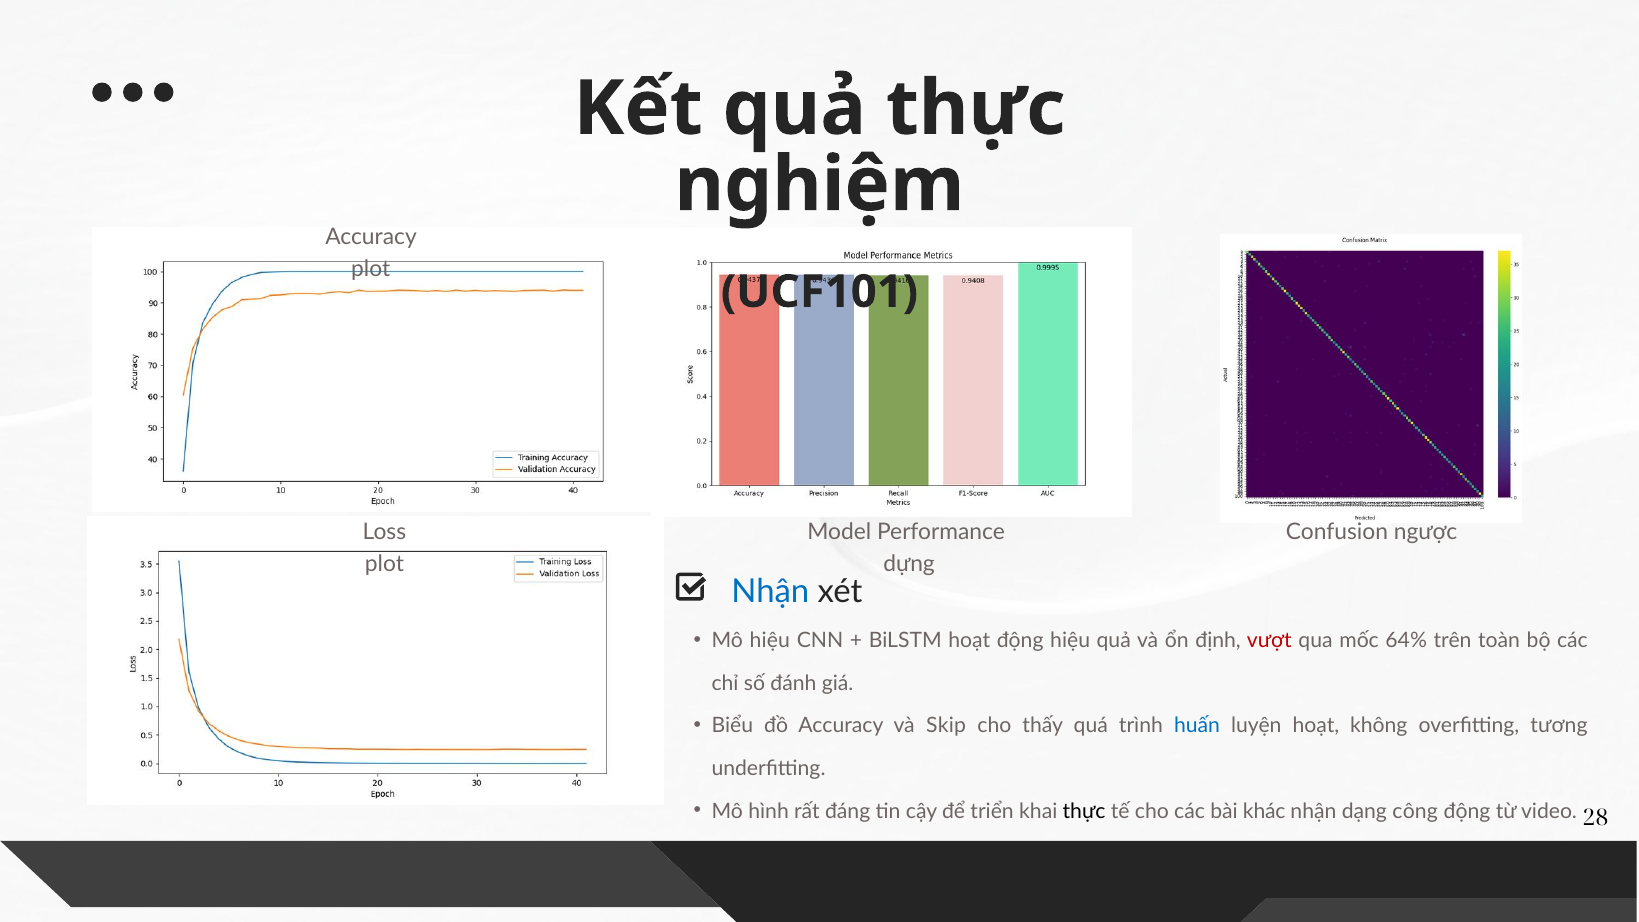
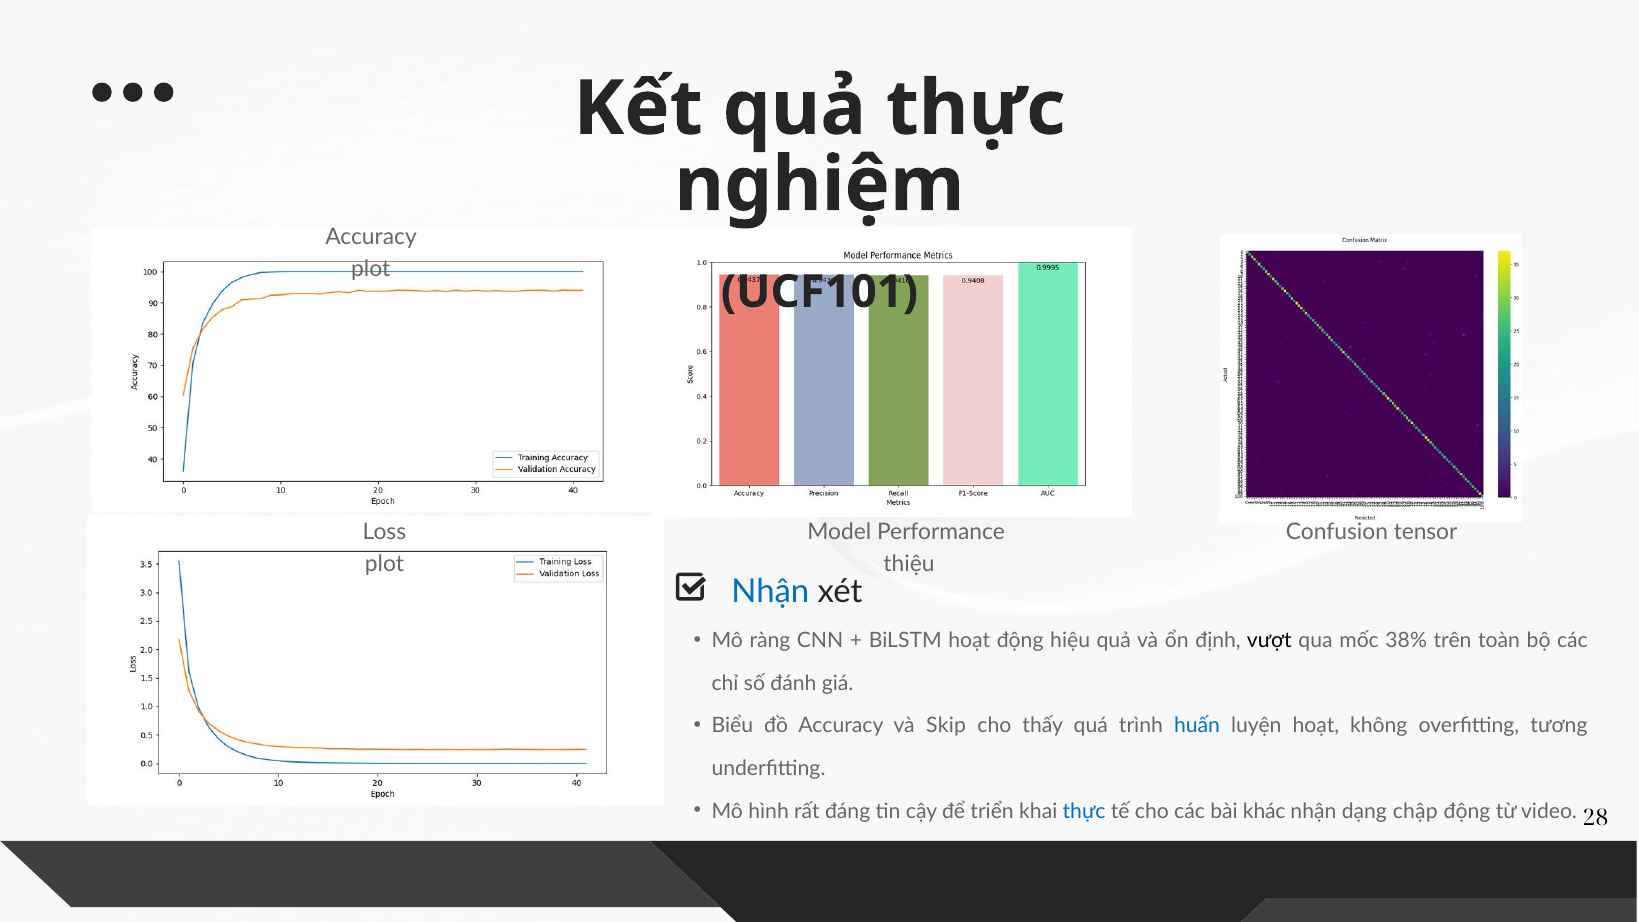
ngược: ngược -> tensor (1426, 532)
dựng: dựng -> thiệu (909, 564)
Mô hiệu: hiệu -> ràng (770, 641)
vượt colour: red -> black (1269, 641)
64%: 64% -> 38% (1406, 641)
thực colour: black -> blue (1084, 811)
công: công -> chập (1415, 811)
